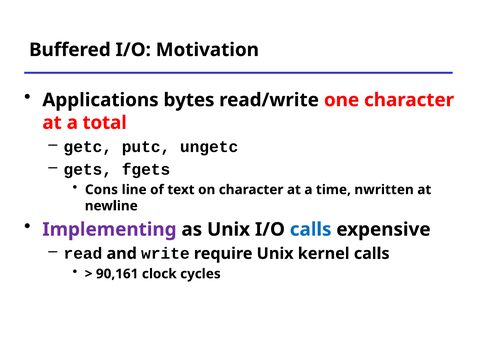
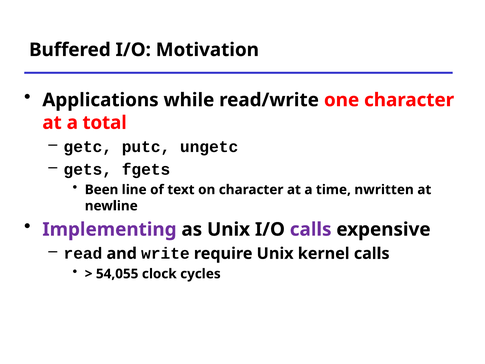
bytes: bytes -> while (189, 100)
Cons: Cons -> Been (102, 190)
calls colour: blue -> purple (311, 229)
90,161: 90,161 -> 54,055 (117, 274)
